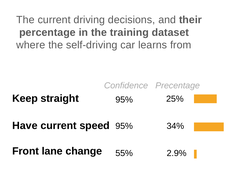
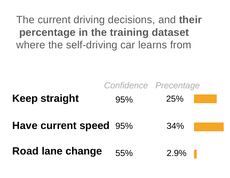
Front: Front -> Road (25, 151)
